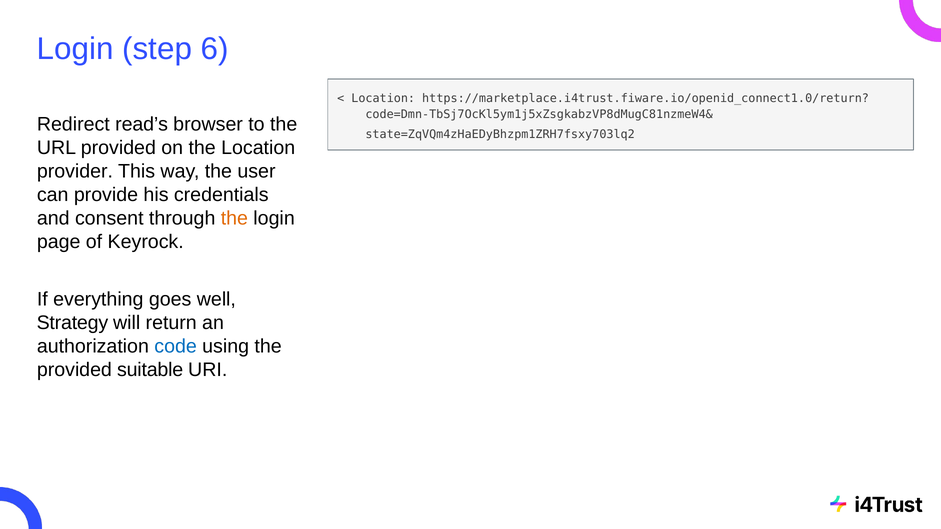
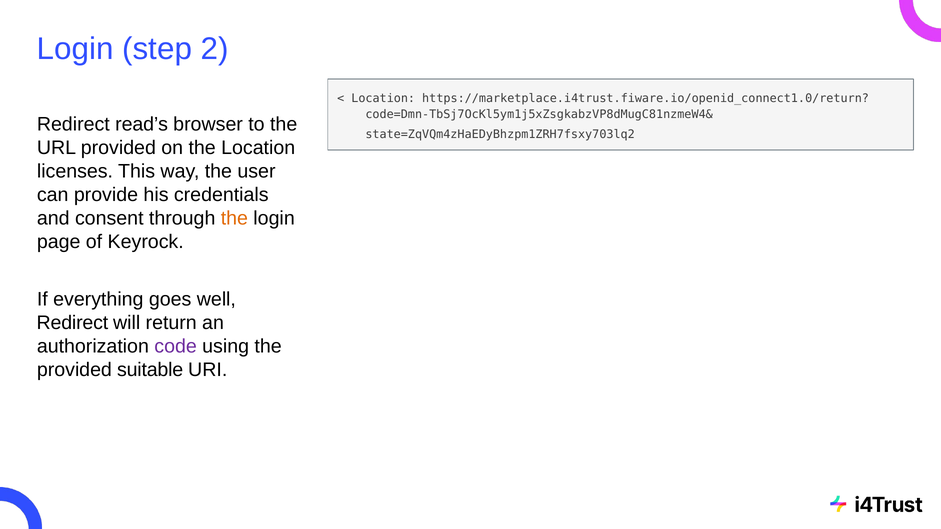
6: 6 -> 2 (215, 49)
provider: provider -> licenses (75, 171)
Strategy: Strategy -> Redirect (72, 323)
code colour: blue -> purple (176, 346)
